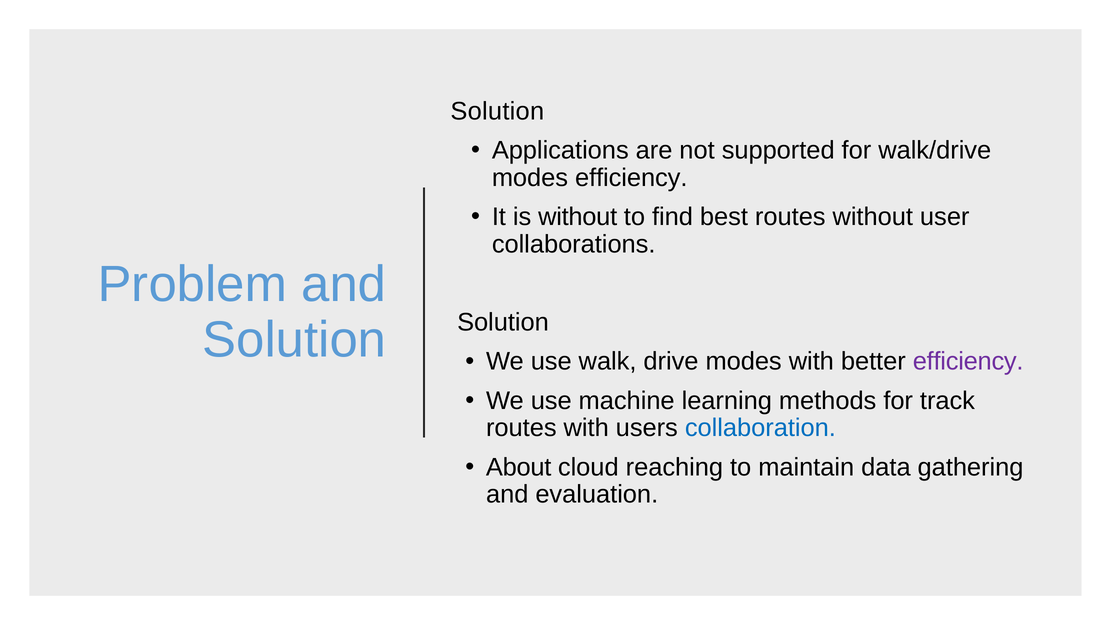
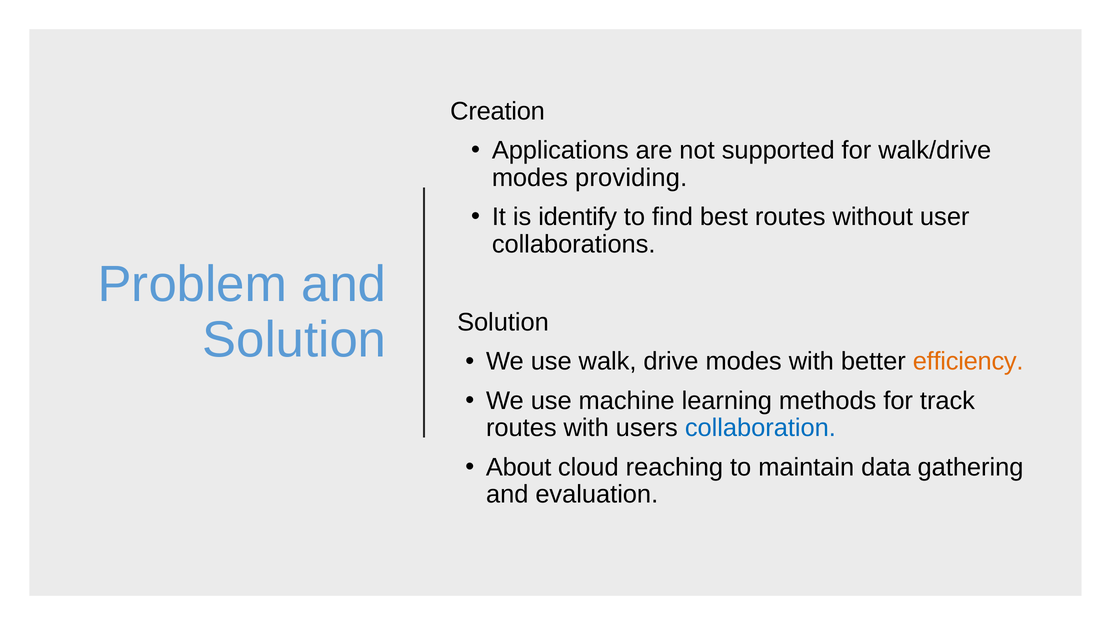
Solution: Solution -> Creation (498, 111)
modes efficiency: efficiency -> providing (631, 178)
is without: without -> identify (578, 217)
efficiency colour: purple -> orange (968, 362)
